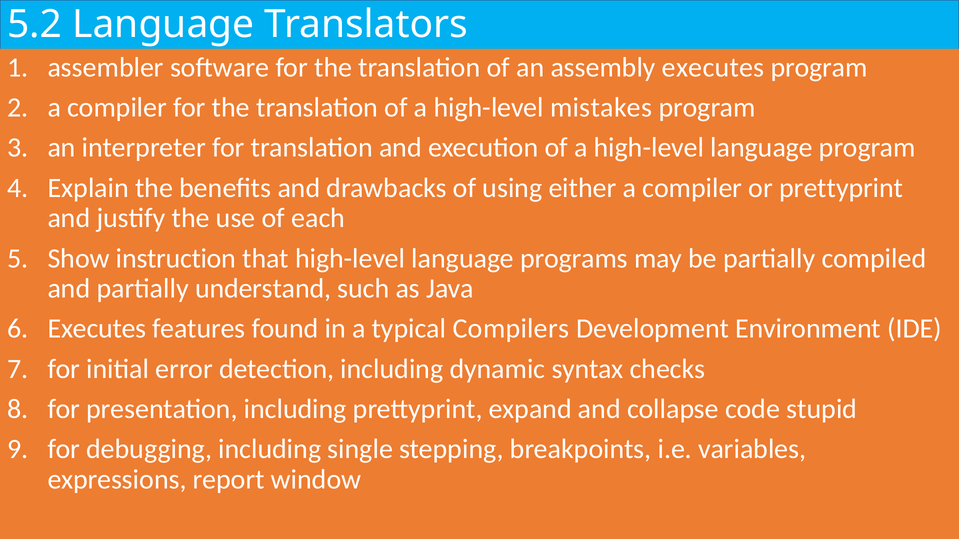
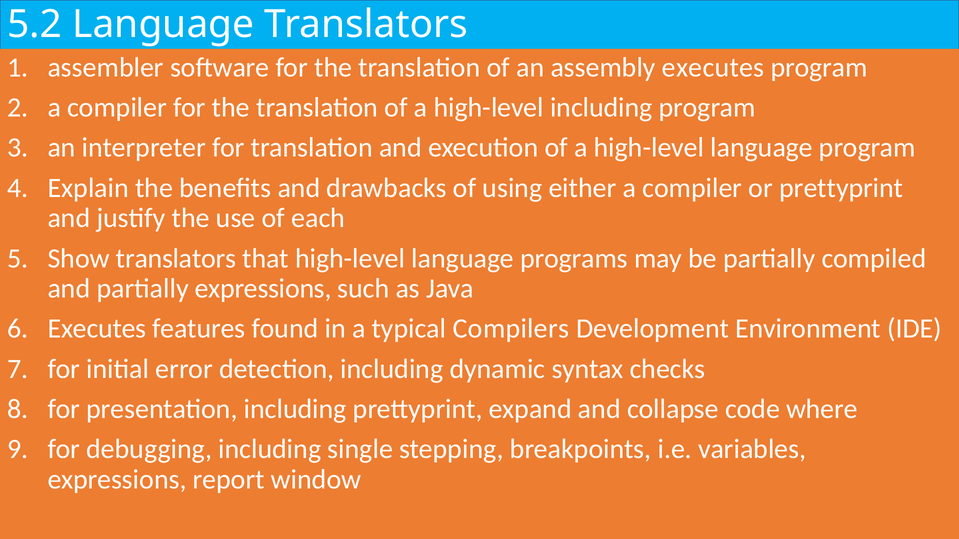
high-level mistakes: mistakes -> including (601, 108)
Show instruction: instruction -> translators (176, 259)
partially understand: understand -> expressions (263, 289)
stupid: stupid -> where (822, 409)
